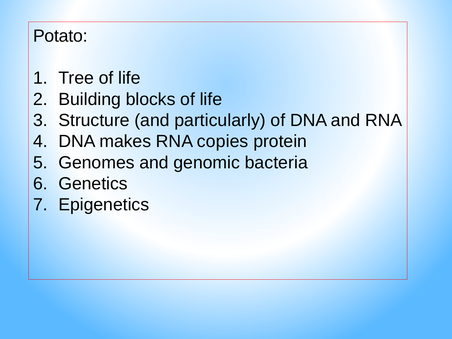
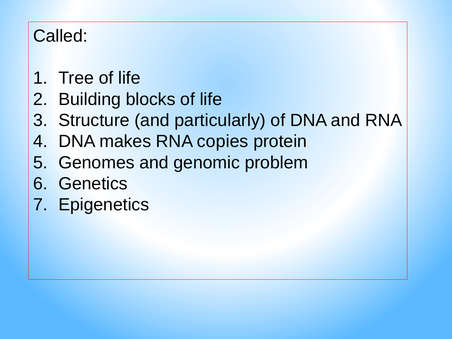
Potato: Potato -> Called (60, 36)
bacteria: bacteria -> problem (276, 163)
